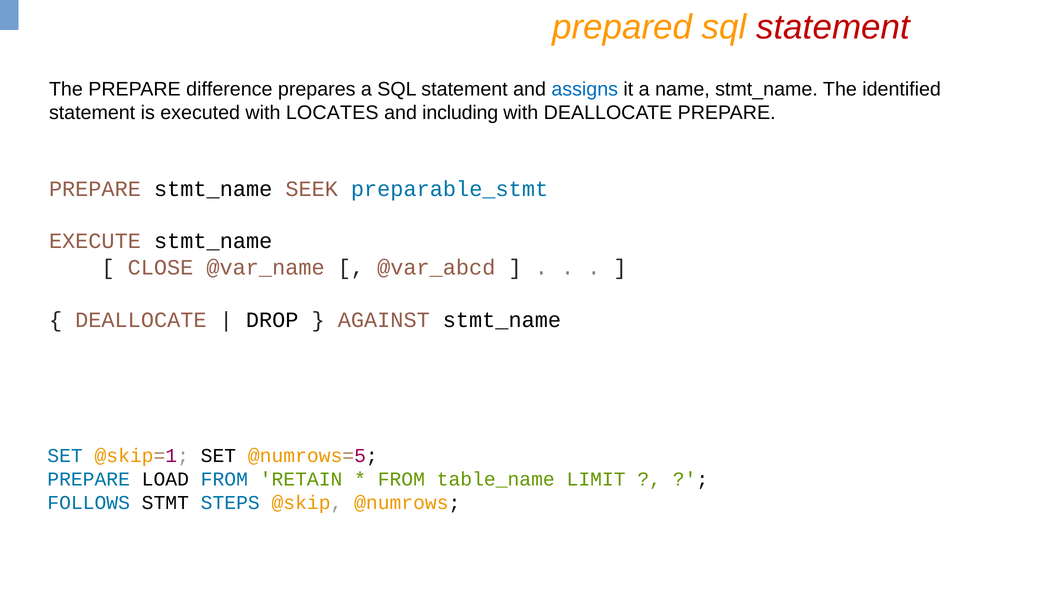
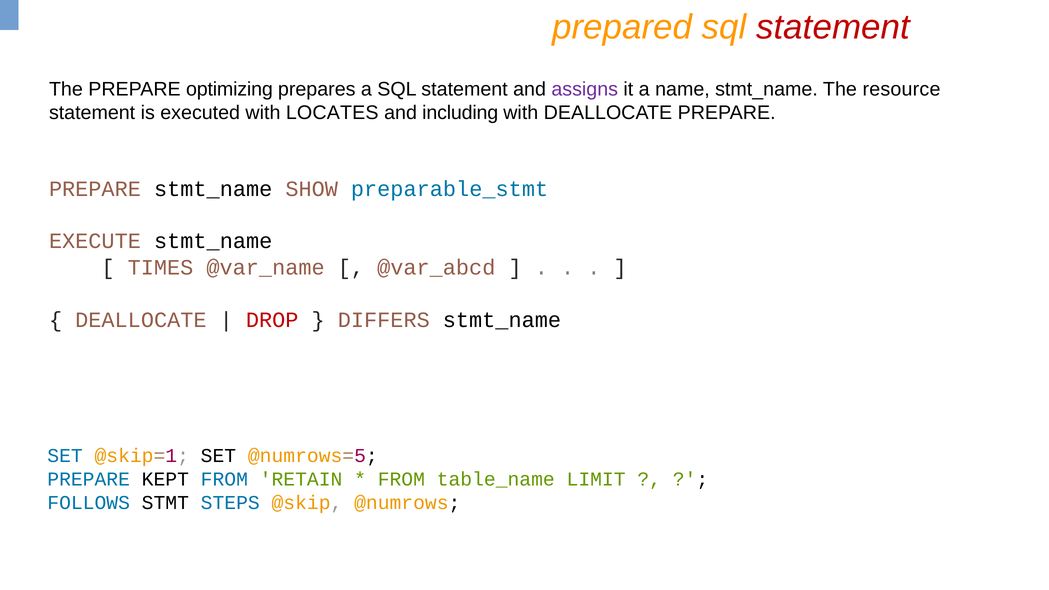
difference: difference -> optimizing (229, 89)
assigns colour: blue -> purple (585, 89)
identified: identified -> resource (901, 89)
SEEK: SEEK -> SHOW (312, 189)
CLOSE: CLOSE -> TIMES (160, 268)
DROP colour: black -> red (272, 320)
AGAINST: AGAINST -> DIFFERS (384, 320)
LOAD: LOAD -> KEPT (165, 479)
